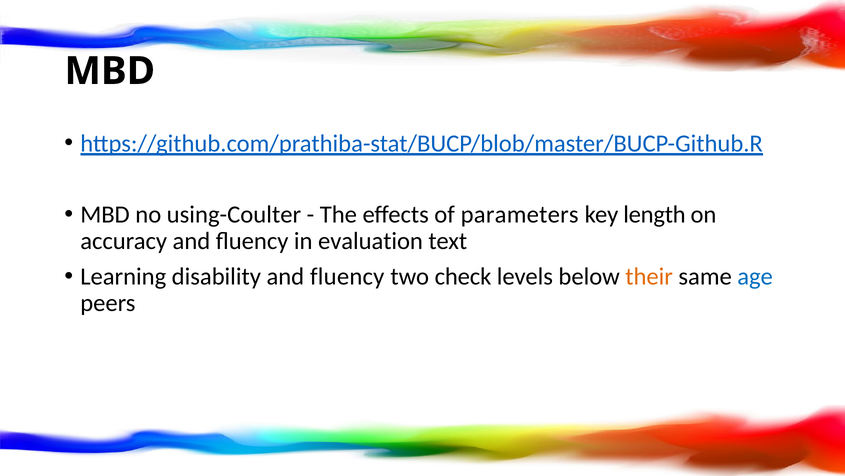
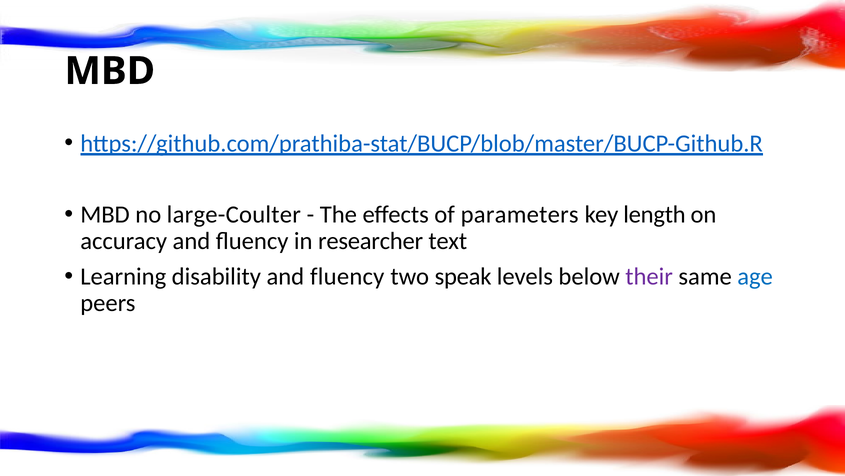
using-Coulter: using-Coulter -> large-Coulter (234, 214)
evaluation: evaluation -> researcher (371, 241)
check: check -> speak (463, 276)
their colour: orange -> purple (649, 276)
